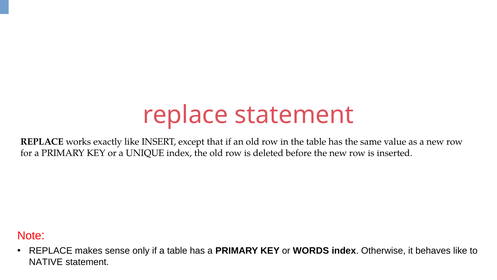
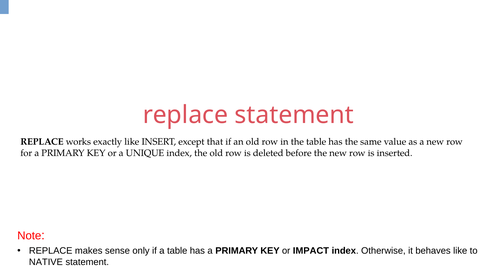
WORDS: WORDS -> IMPACT (311, 250)
